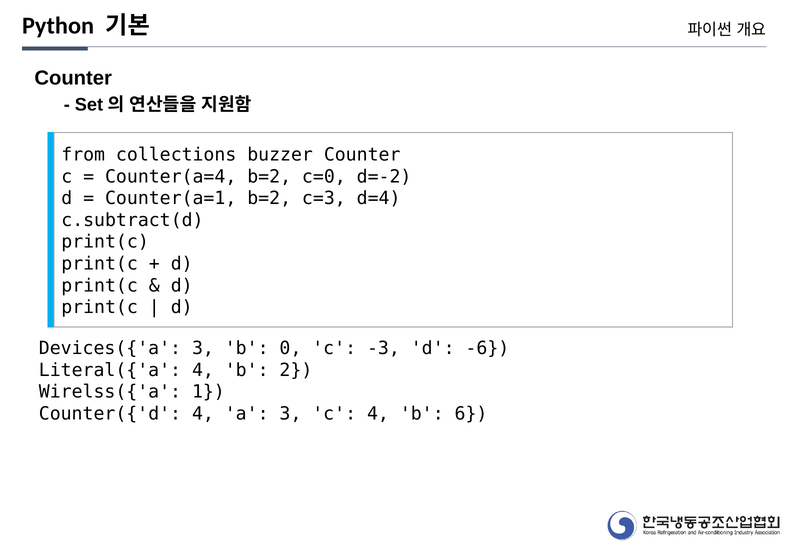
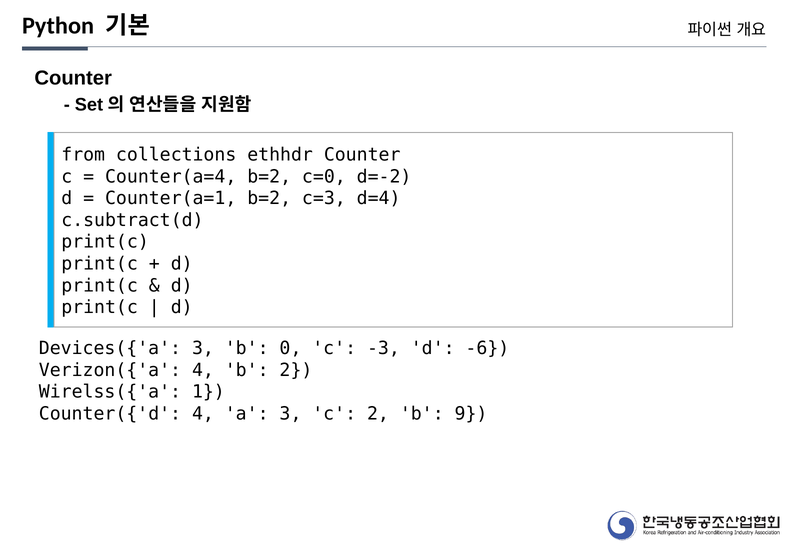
buzzer: buzzer -> ethhdr (280, 155)
Literal({'a: Literal({'a -> Verizon({'a (110, 370)
c 4: 4 -> 2 (378, 414)
6: 6 -> 9 (471, 414)
